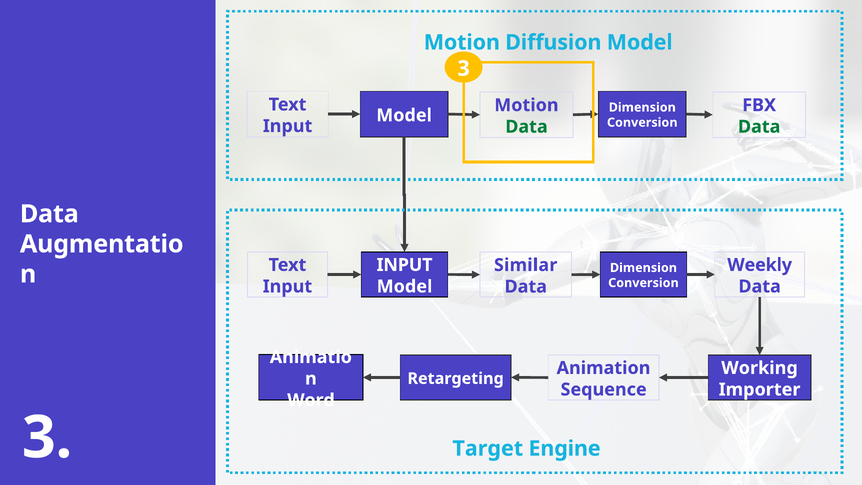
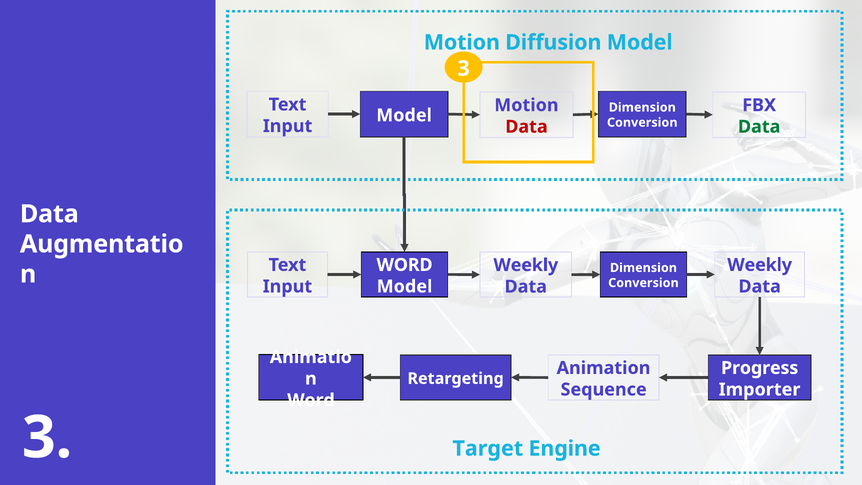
Data colour: green -> red (526, 127)
INPUT: INPUT -> WORD (405, 265)
Similar: Similar -> Weekly (526, 265)
Working: Working -> Progress (760, 368)
